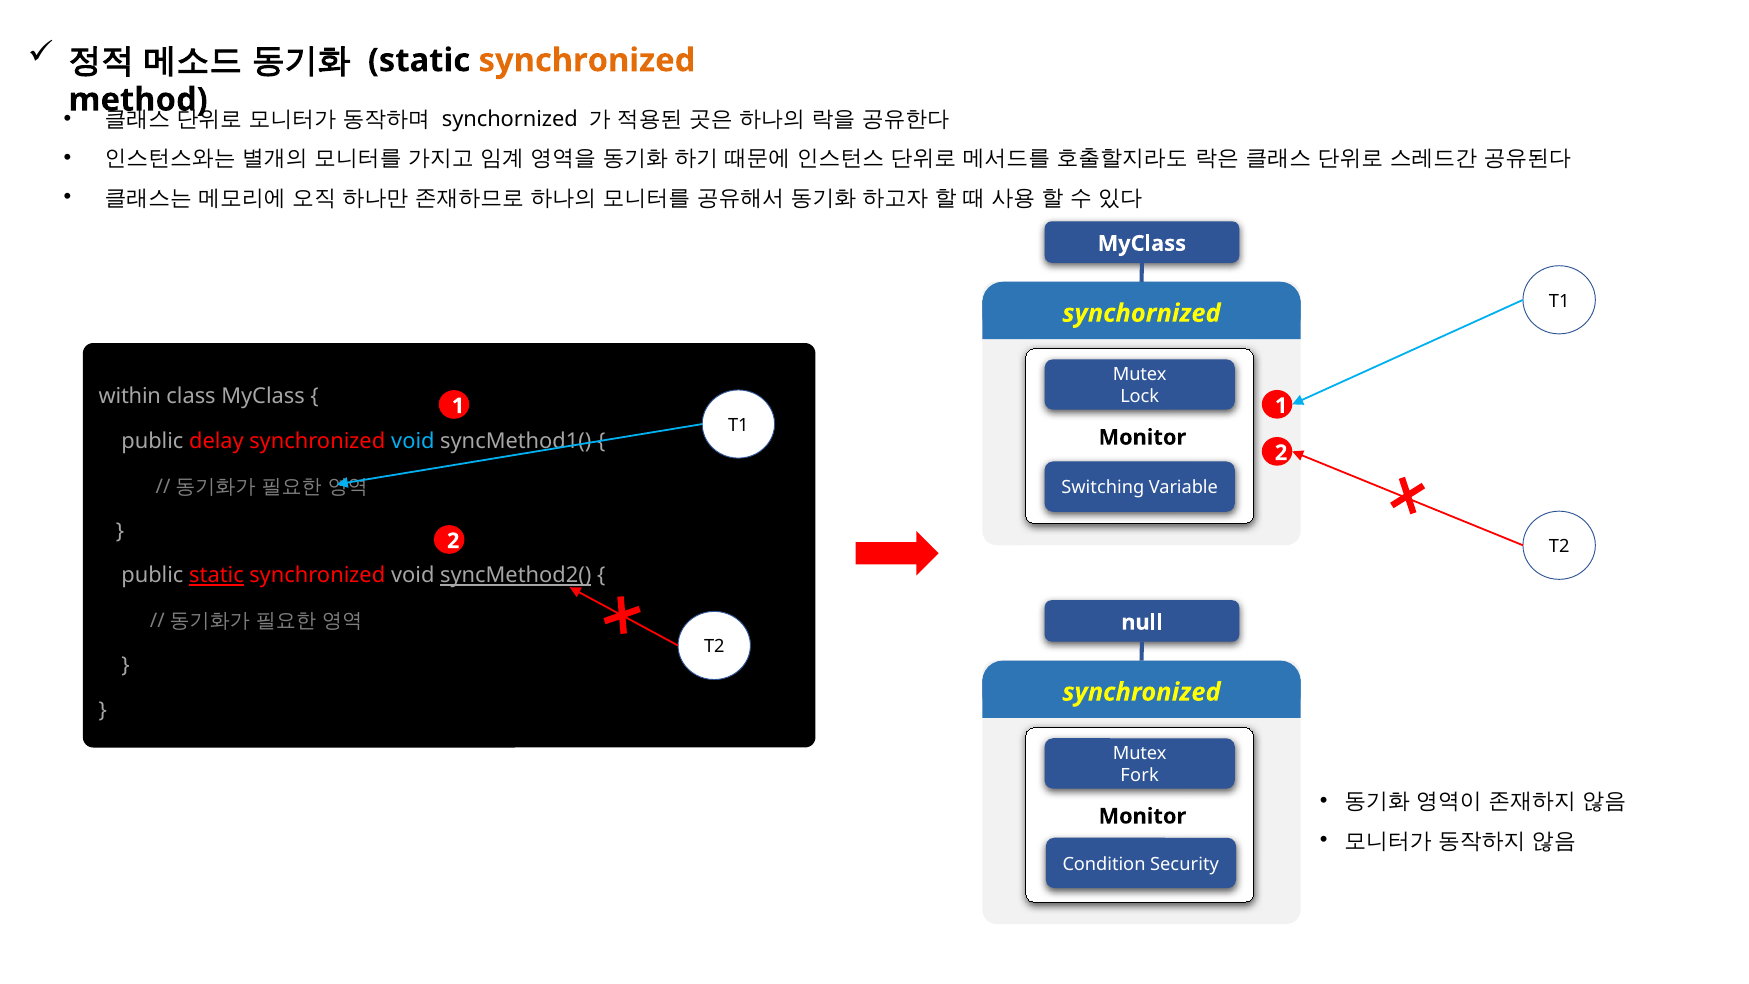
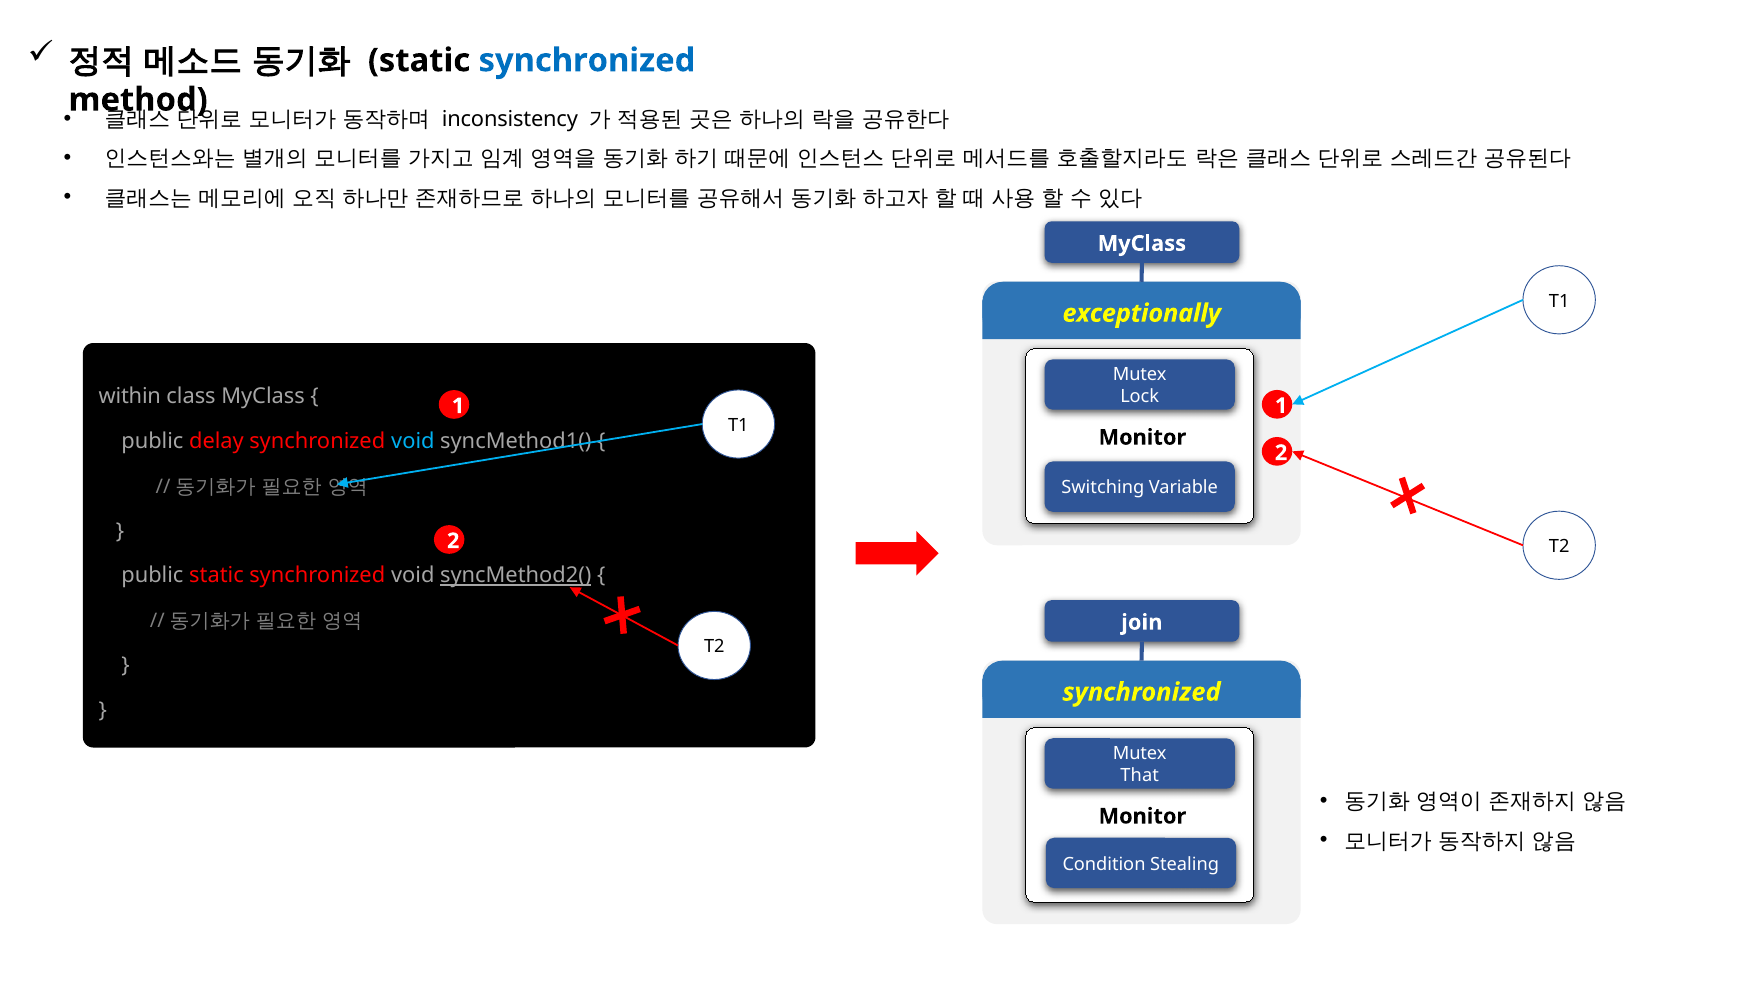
synchronized colour: orange -> blue (587, 60)
synchornized: synchornized -> inconsistency (510, 119)
synchornized: synchornized -> exceptionally (1142, 313)
static underline: present -> none (217, 576)
null: null -> join (1142, 622)
Fork: Fork -> That (1140, 776)
Security: Security -> Stealing (1185, 864)
